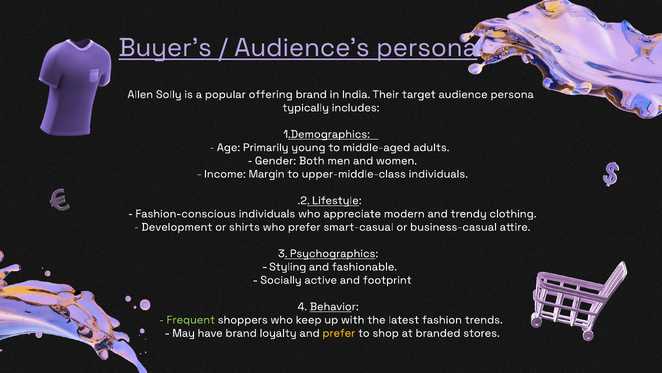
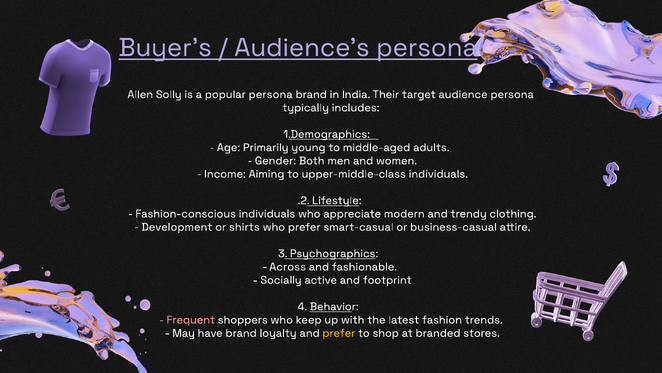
popular offering: offering -> persona (271, 94)
Margin: Margin -> Aiming (266, 174)
Styling: Styling -> Across (288, 266)
Frequent colour: light green -> pink (191, 319)
